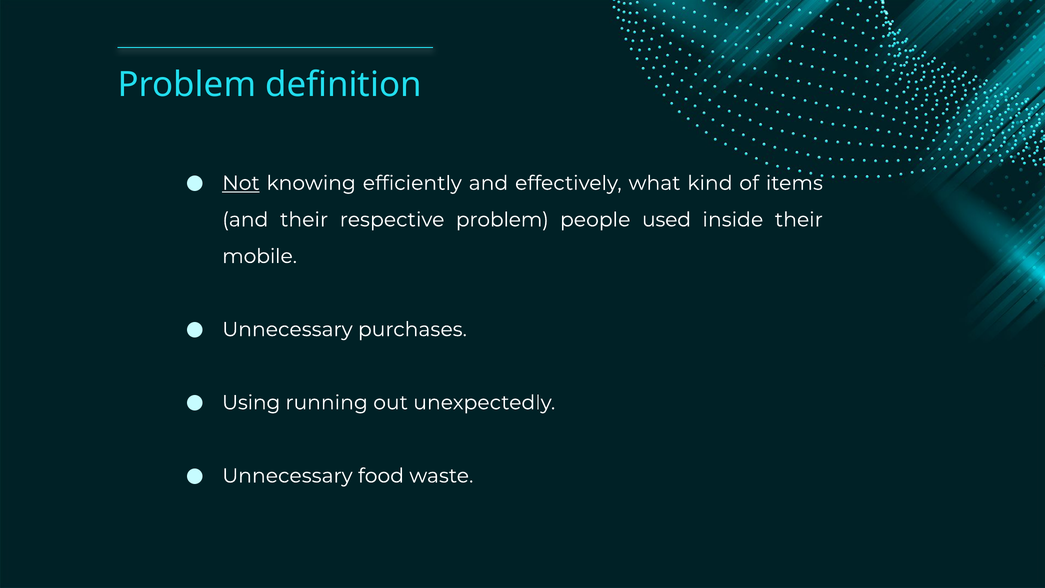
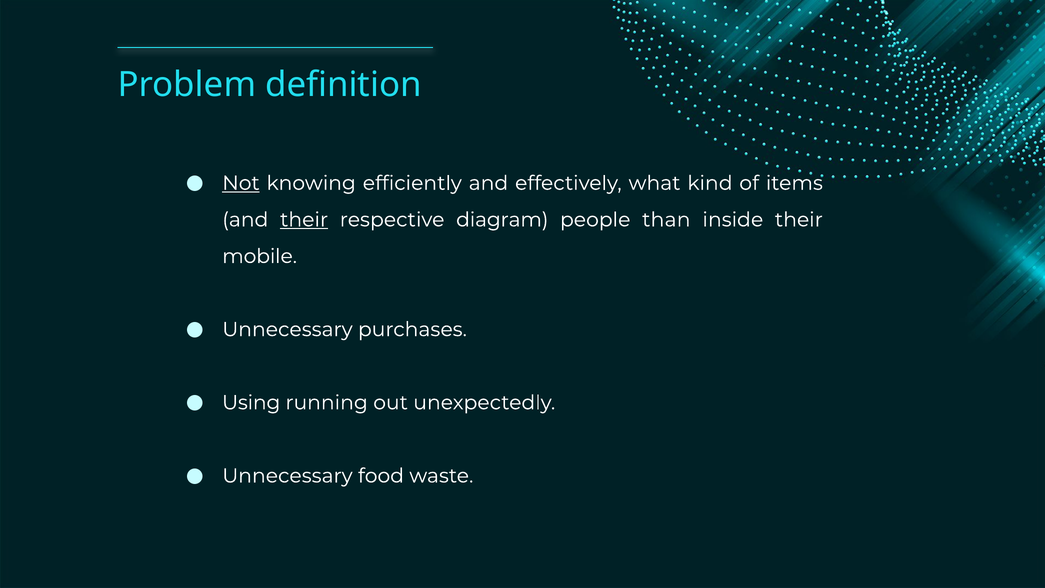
their underline: none -> present (304, 220)
respective problem: problem -> diagram (502, 220)
used: used -> than (666, 220)
